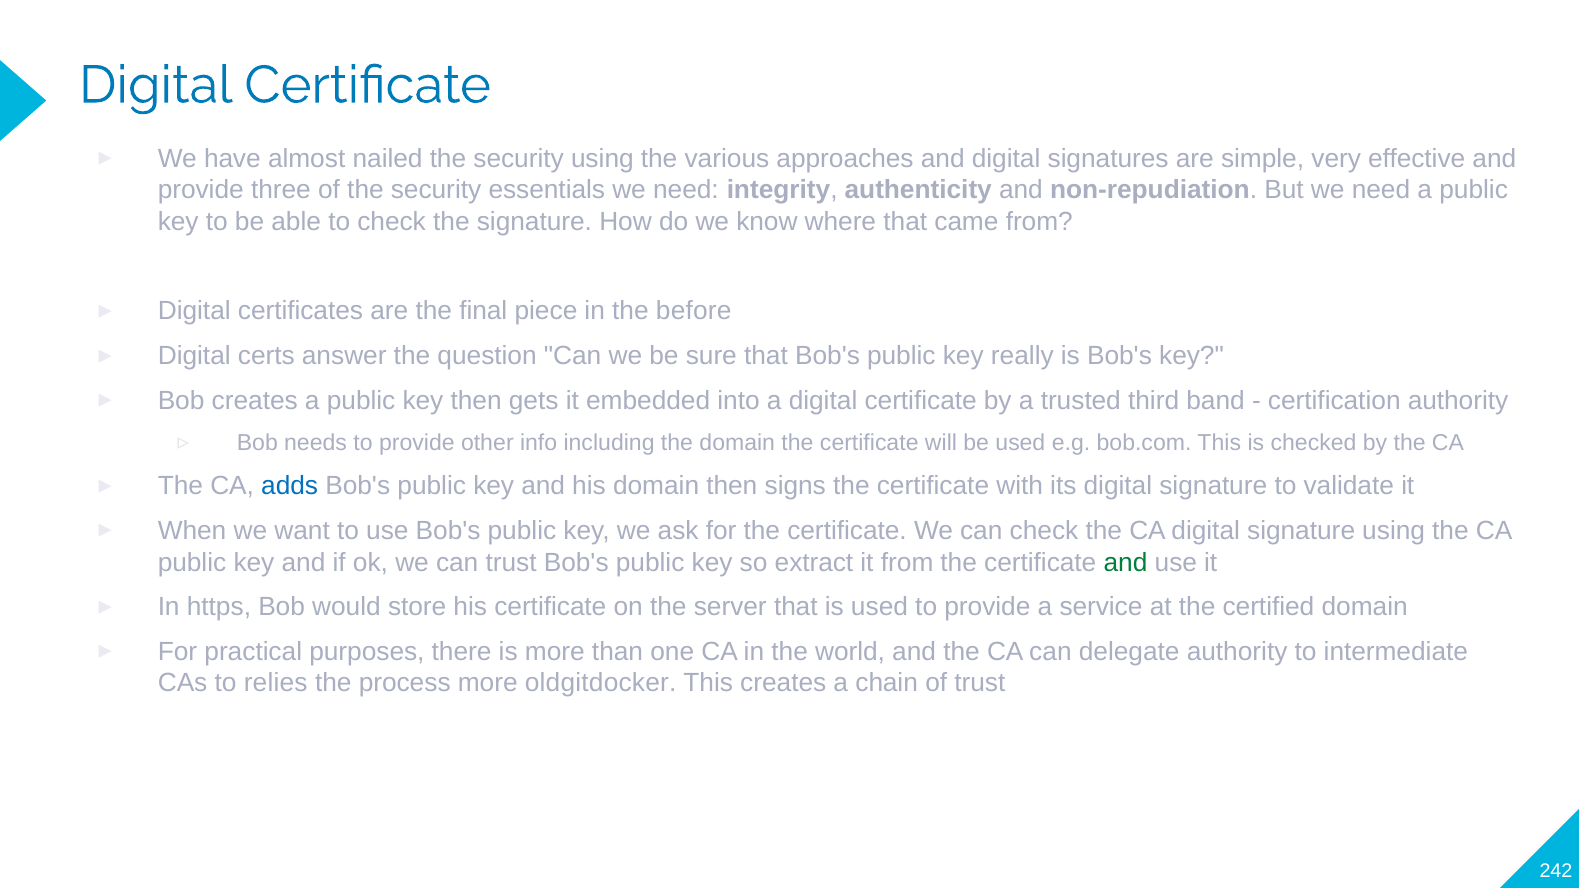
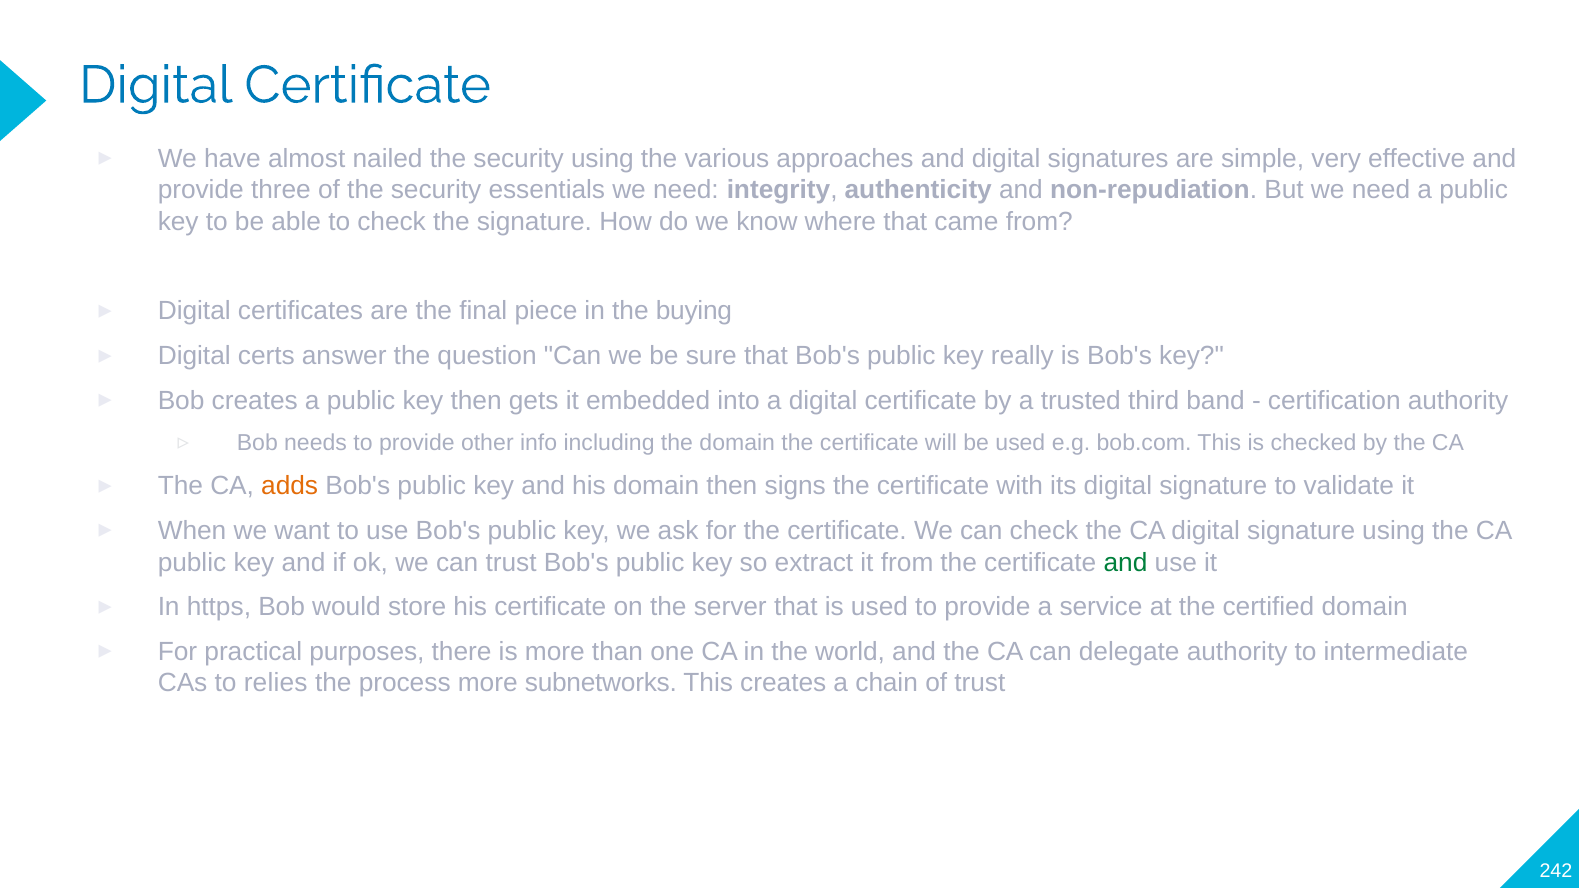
before: before -> buying (694, 311)
adds colour: blue -> orange (290, 486)
oldgitdocker: oldgitdocker -> subnetworks (601, 683)
